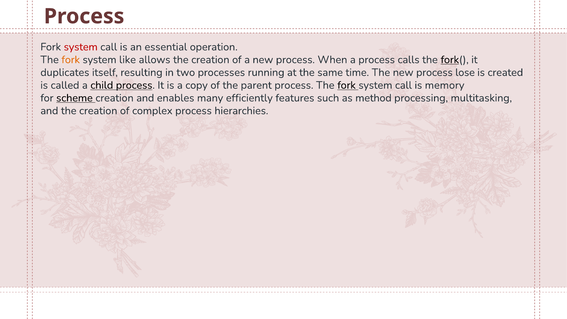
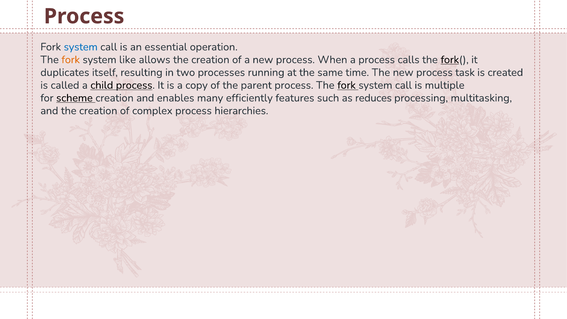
system colour: red -> blue (81, 47)
lose: lose -> task (465, 72)
memory: memory -> multiple (445, 85)
method: method -> reduces (373, 98)
